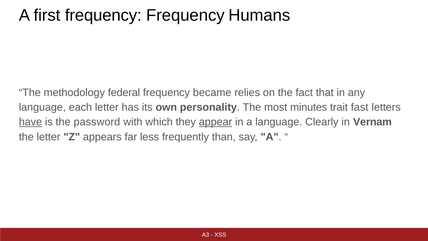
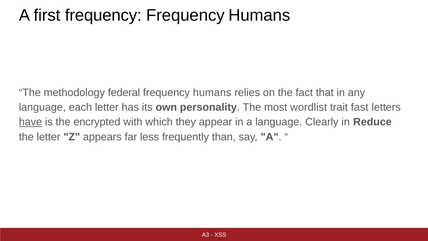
became: became -> humans (212, 92)
minutes: minutes -> wordlist (309, 107)
password: password -> encrypted (97, 122)
appear underline: present -> none (216, 122)
Vernam: Vernam -> Reduce (372, 122)
